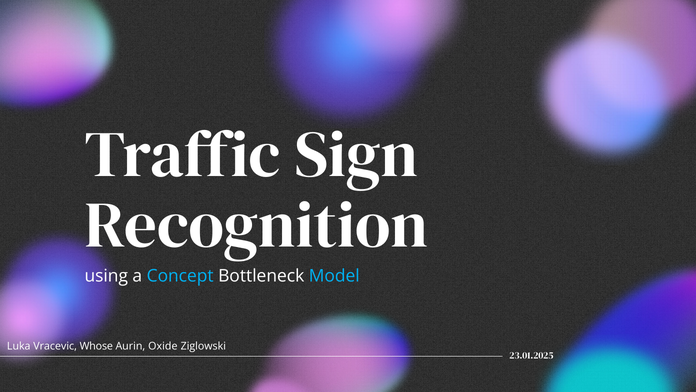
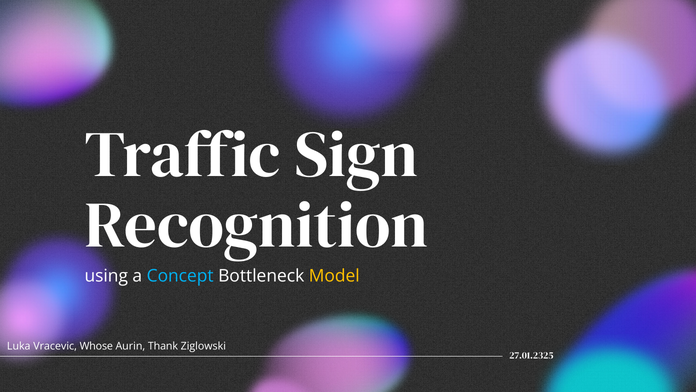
Model colour: light blue -> yellow (334, 276)
Oxide: Oxide -> Thank (163, 346)
23.01.2025: 23.01.2025 -> 27.01.2325 (531, 355)
